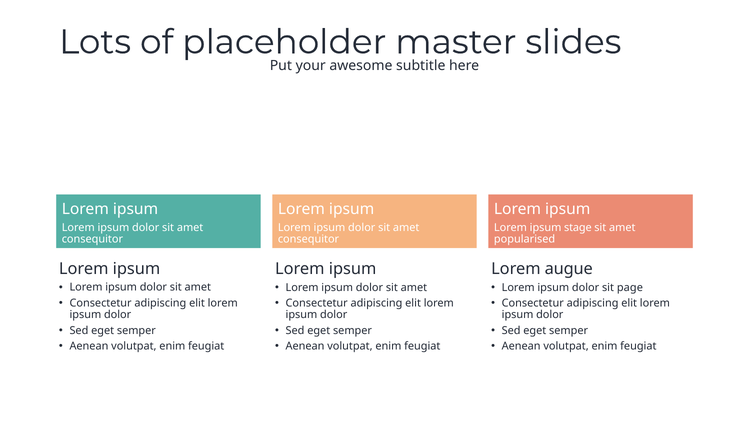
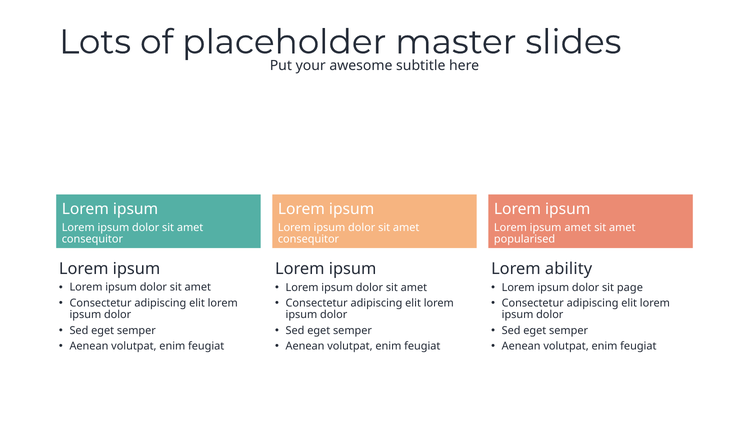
ipsum stage: stage -> amet (578, 228)
augue: augue -> ability (569, 269)
